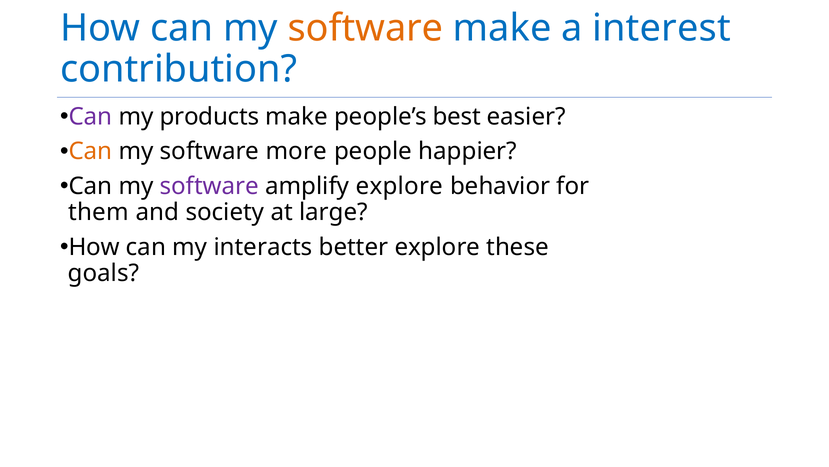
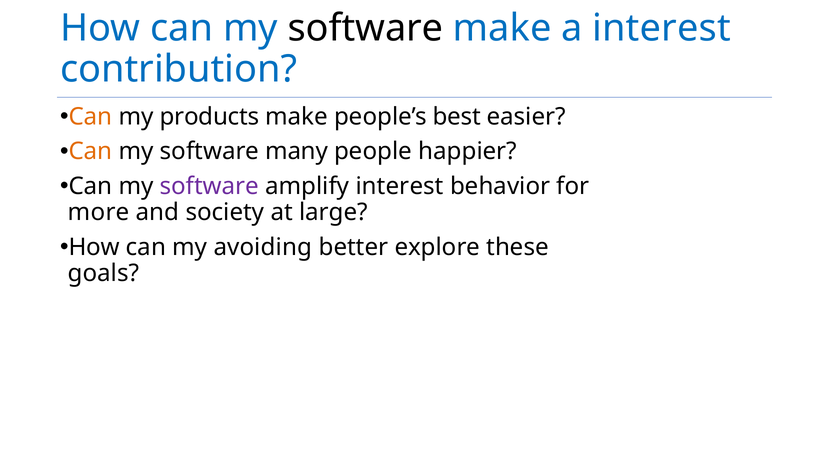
software colour: orange -> black (365, 28)
Can colour: purple -> orange (90, 116)
more: more -> many (297, 151)
amplify explore: explore -> interest (400, 186)
them: them -> more (99, 212)
interacts: interacts -> avoiding (263, 247)
